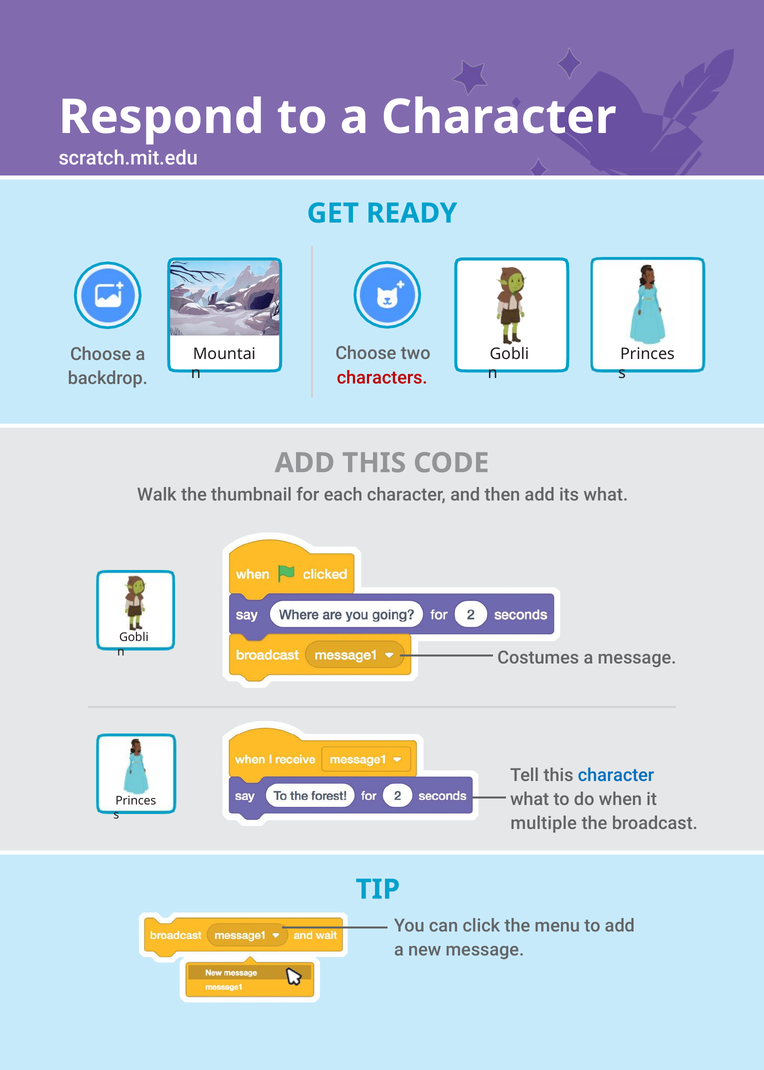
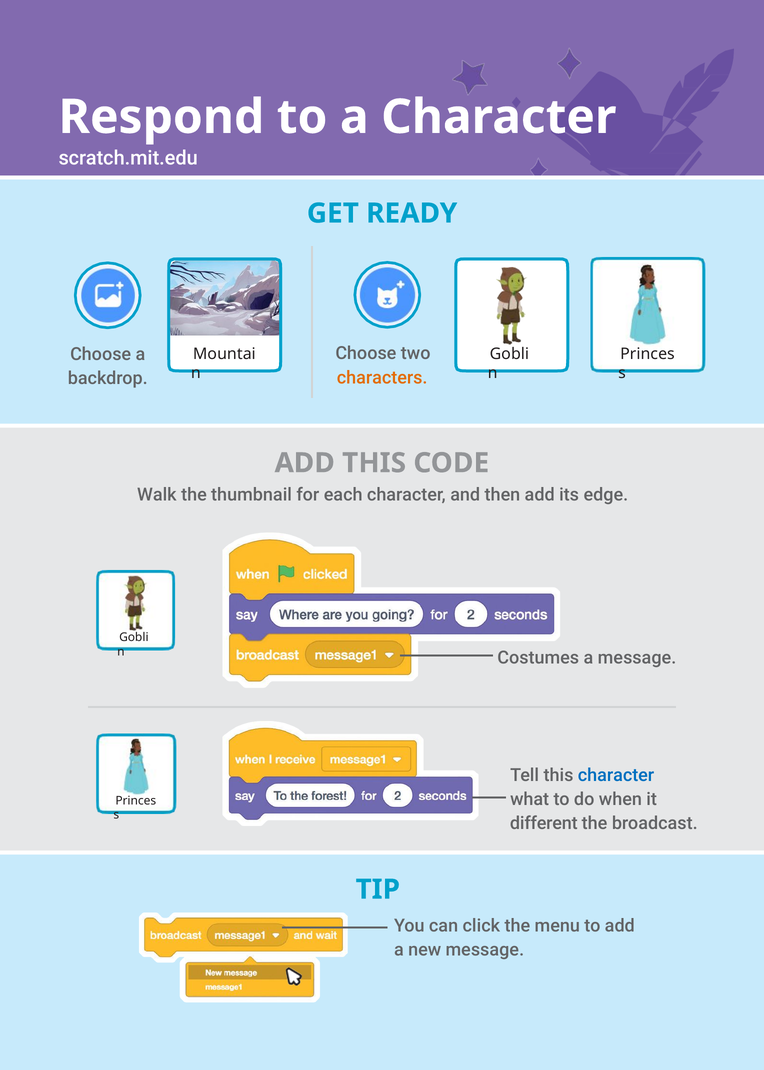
characters colour: red -> orange (382, 377)
its what: what -> edge (606, 495)
multiple: multiple -> different (544, 823)
